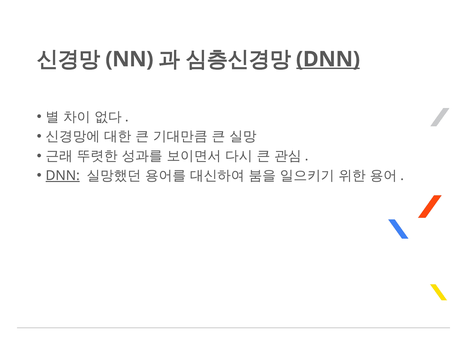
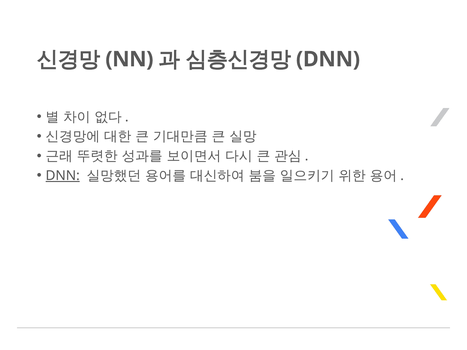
DNN underline: present -> none (328, 59)
